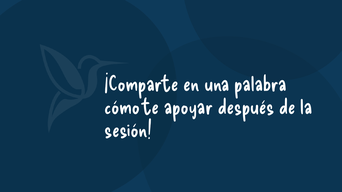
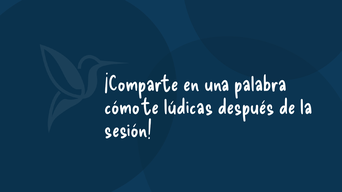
apoyar: apoyar -> lúdicas (188, 107)
